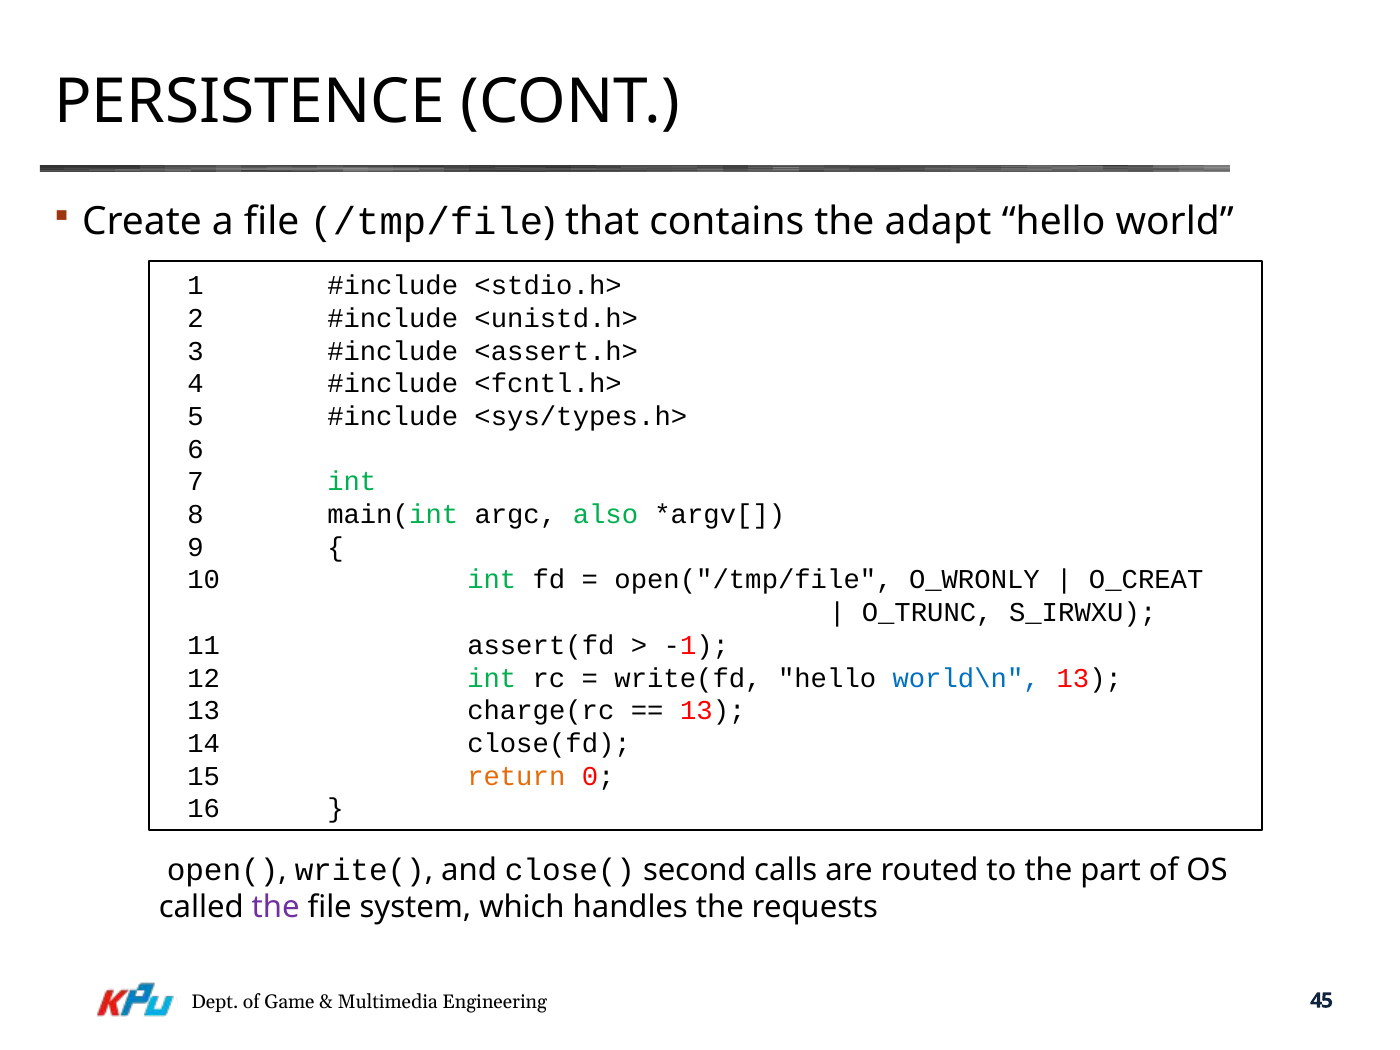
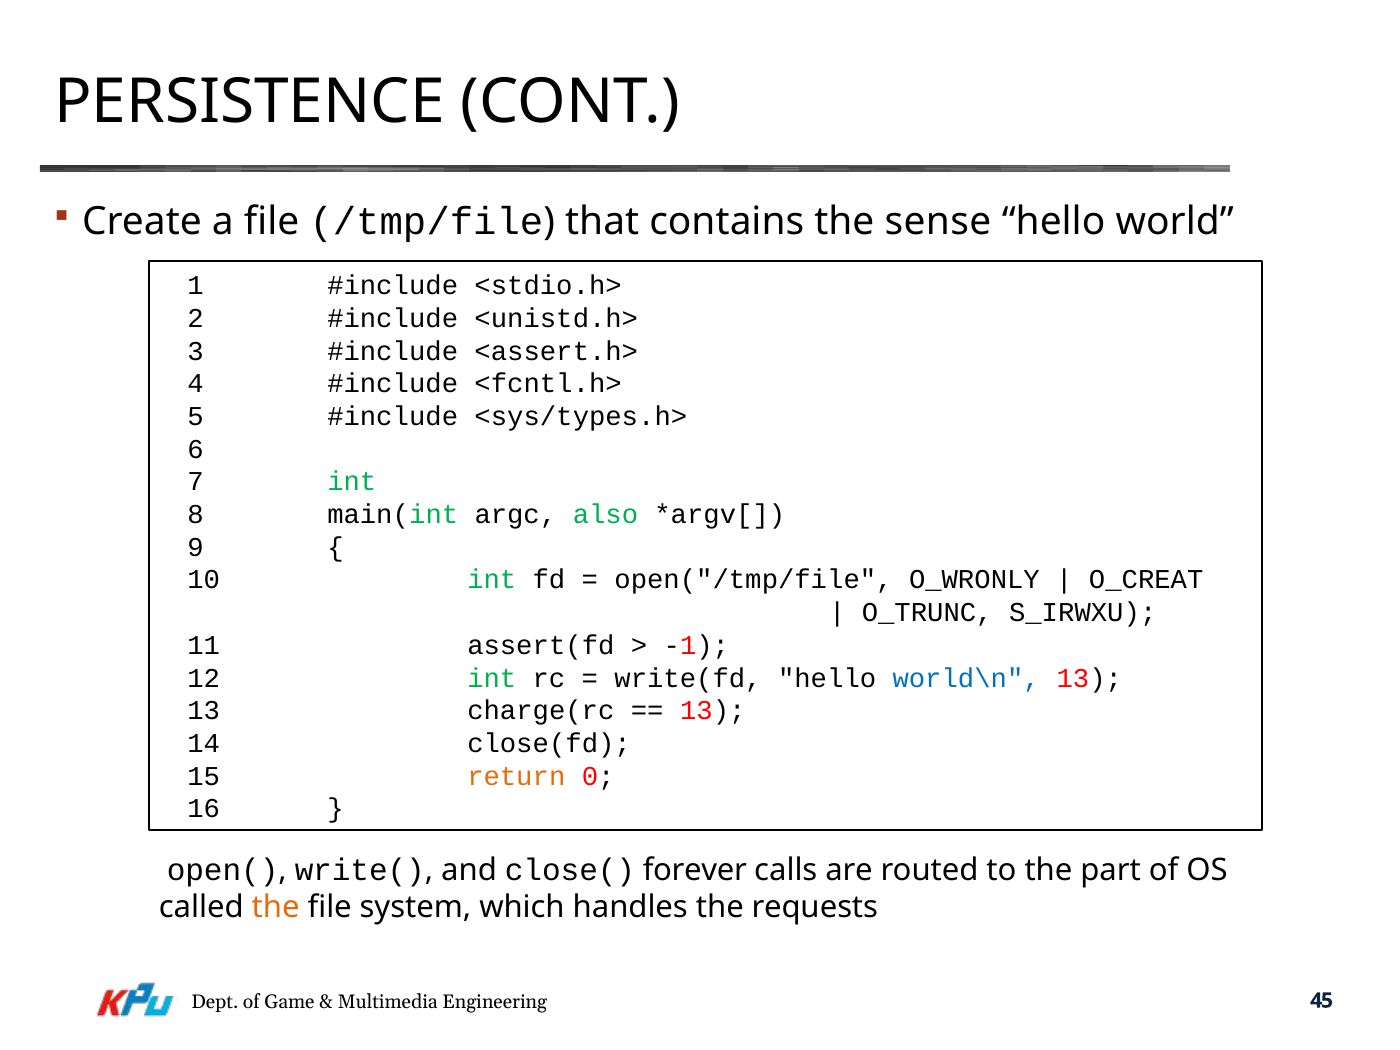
adapt: adapt -> sense (938, 222)
second: second -> forever (695, 870)
the colour: purple -> orange (276, 908)
